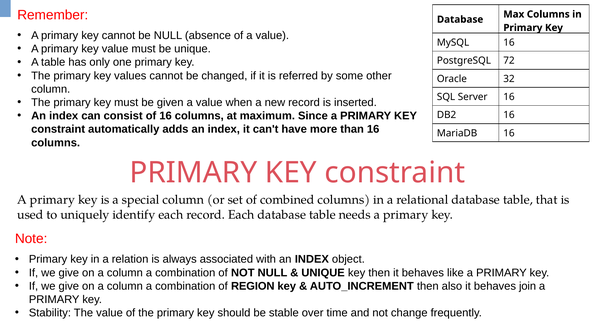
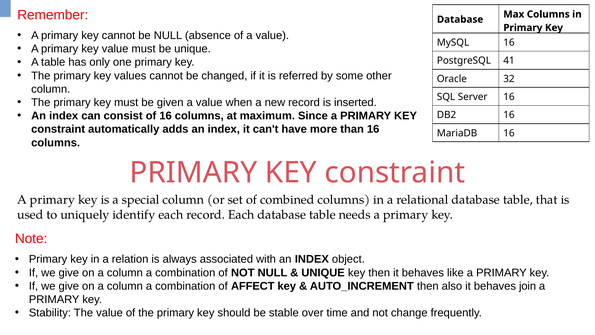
72: 72 -> 41 (509, 61)
REGION: REGION -> AFFECT (253, 286)
